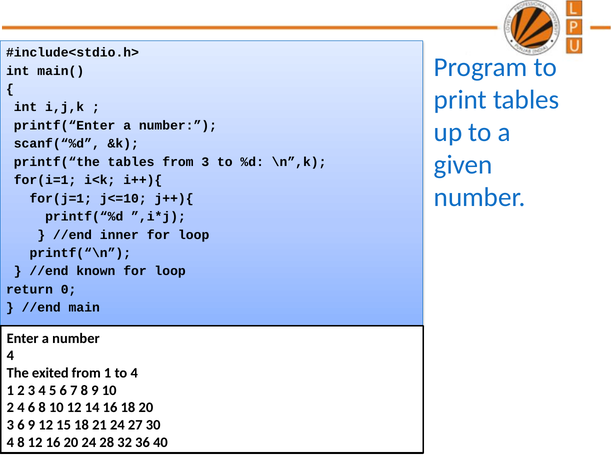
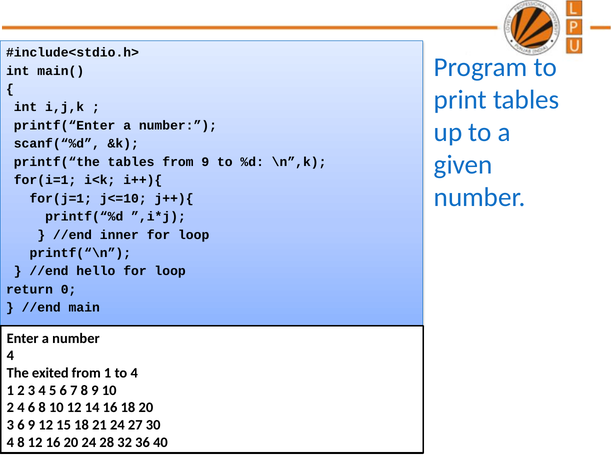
from 3: 3 -> 9 (205, 162)
known: known -> hello (96, 271)
